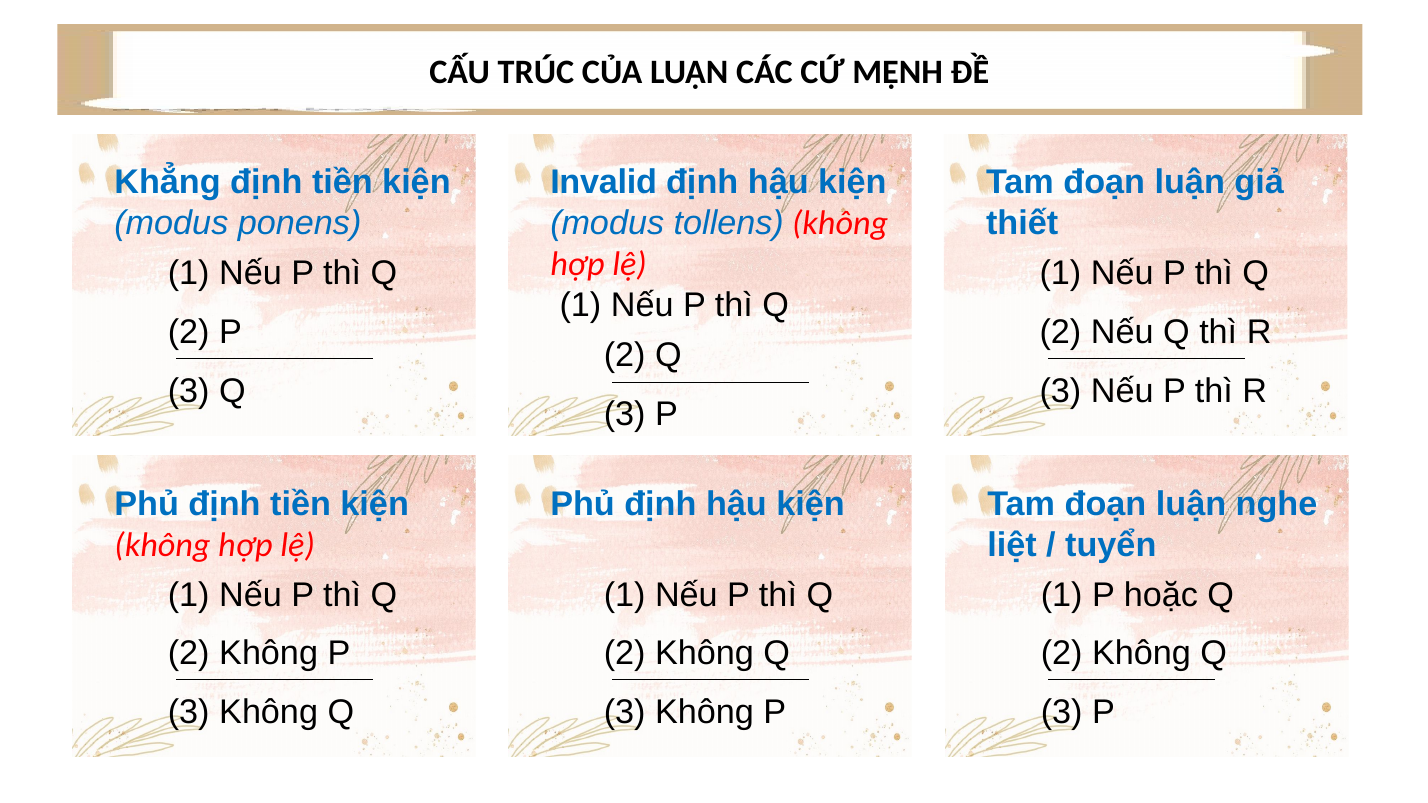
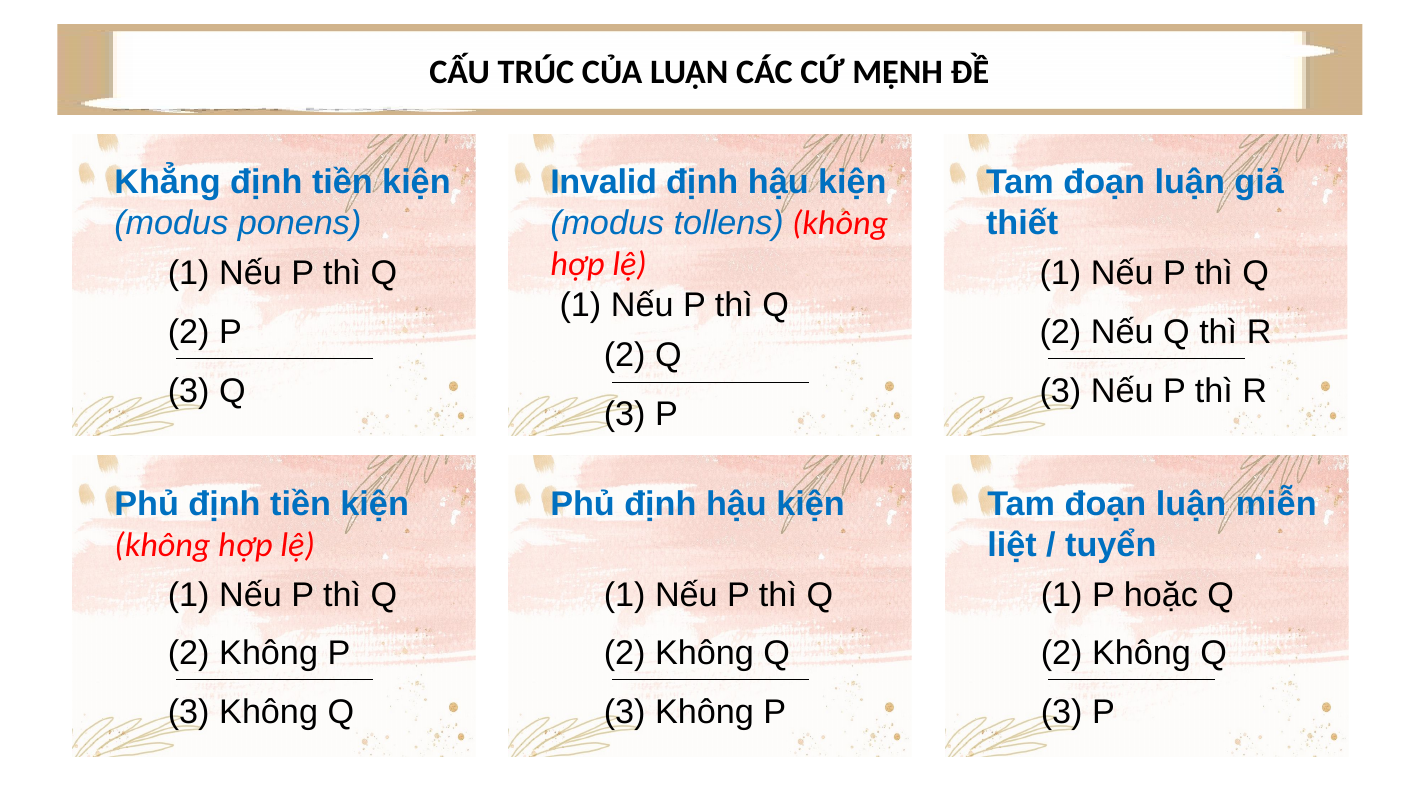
nghe: nghe -> miễn (1276, 504)
